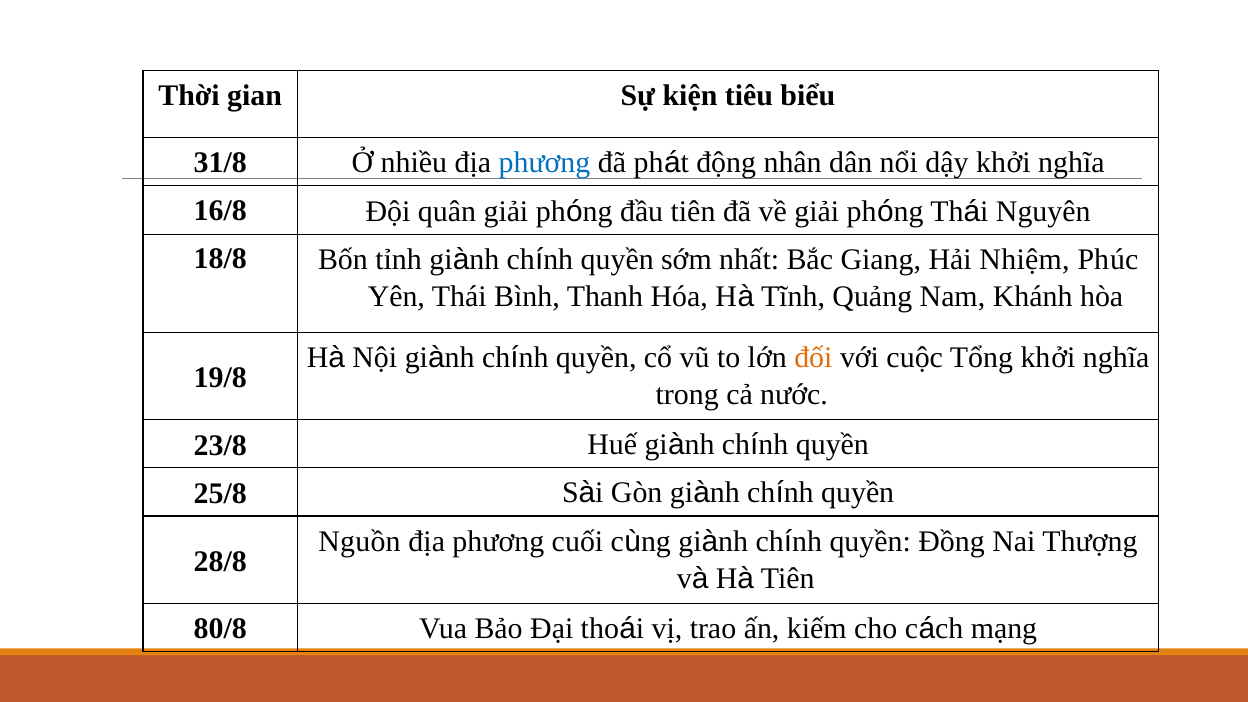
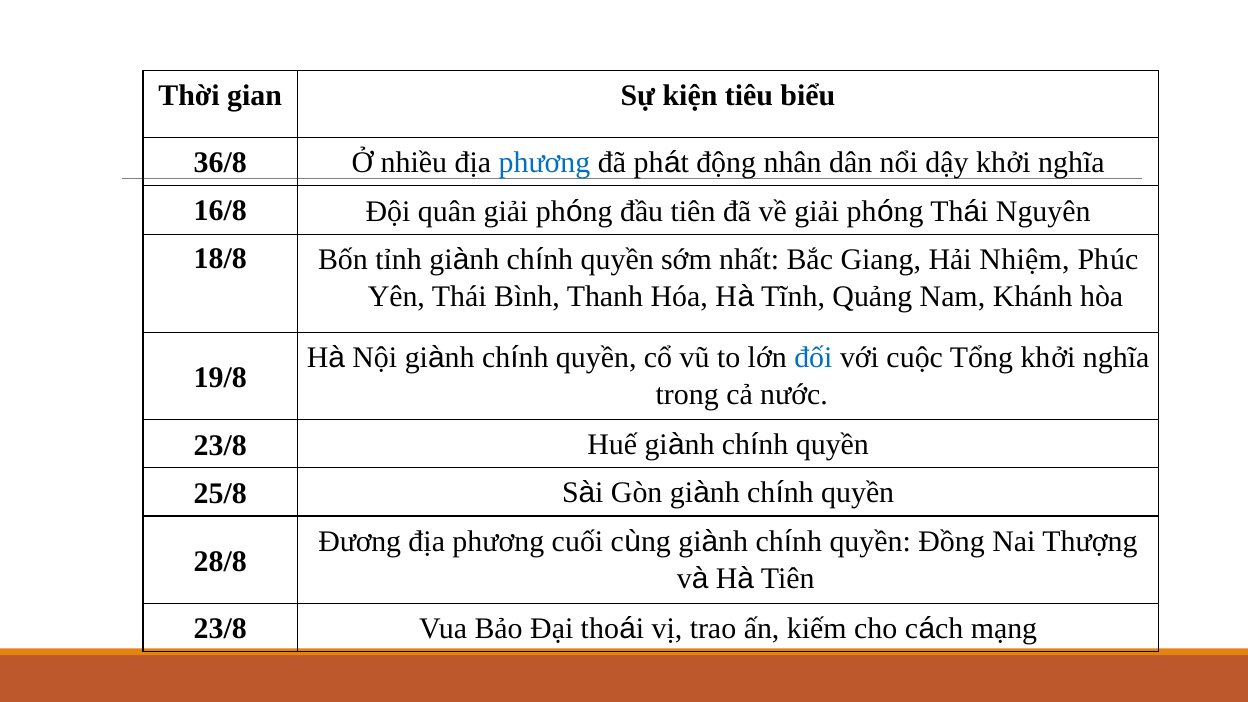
31/8: 31/8 -> 36/8 (220, 163)
đối colour: orange -> blue (813, 358)
Nguồn: Nguồn -> Đương (360, 541)
80/8: 80/8 -> 23/8 (220, 629)
